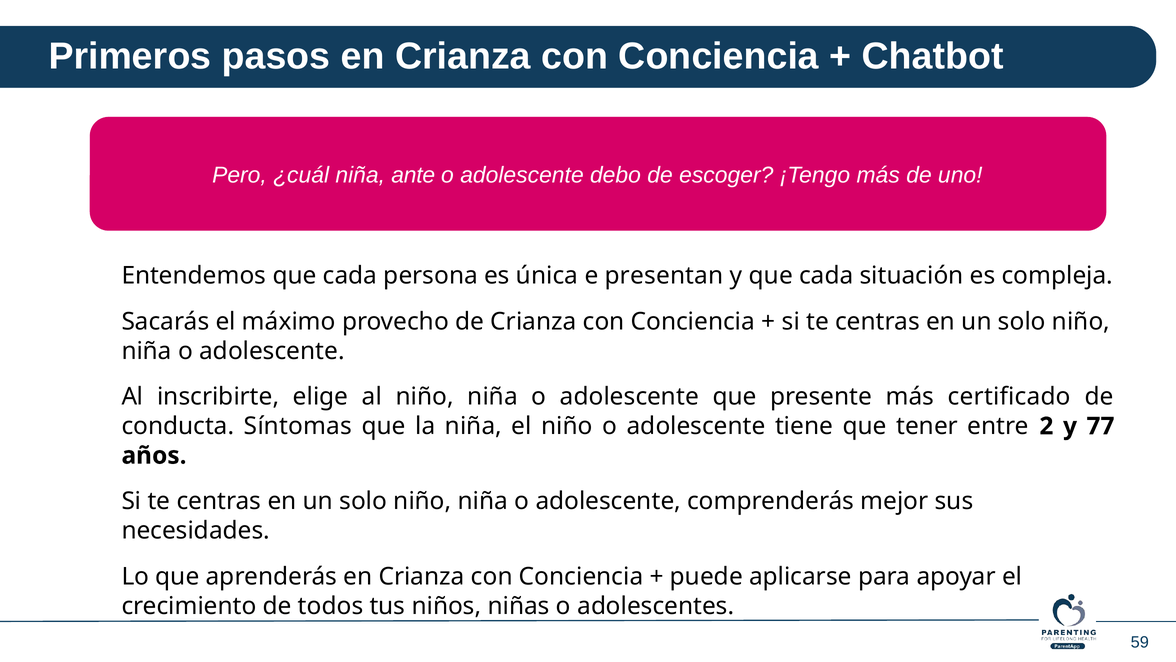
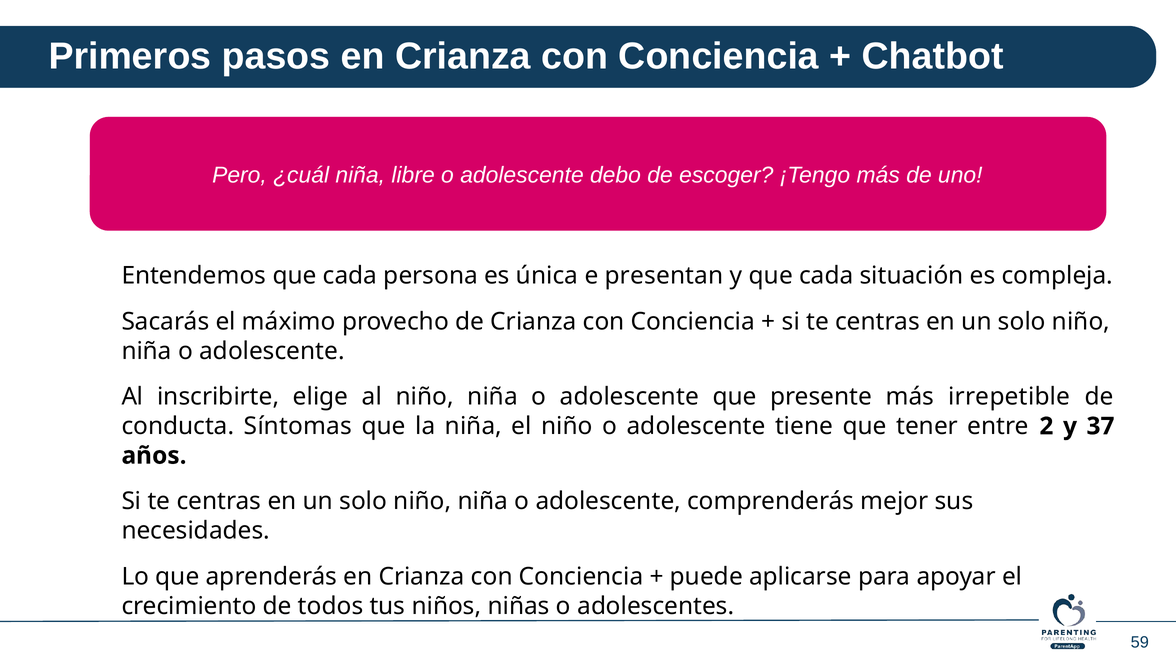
ante: ante -> libre (413, 175)
certificado: certificado -> irrepetible (1009, 396)
77: 77 -> 37 (1101, 426)
